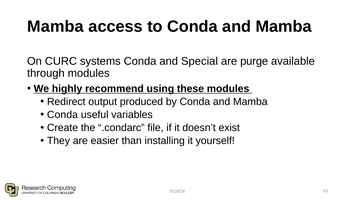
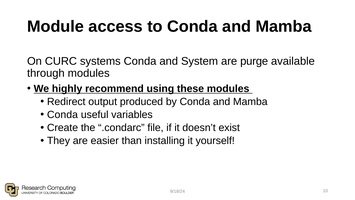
Mamba: Mamba -> Module (56, 26)
Special: Special -> System (200, 61)
